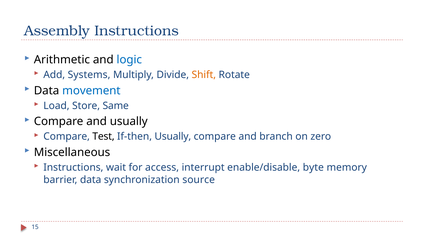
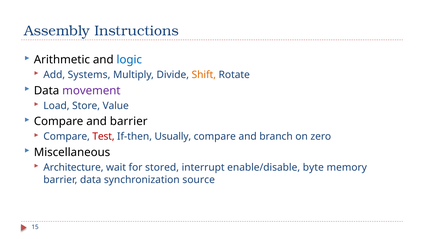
movement colour: blue -> purple (91, 90)
Same: Same -> Value (116, 106)
and usually: usually -> barrier (129, 121)
Test colour: black -> red (103, 136)
Instructions: Instructions -> Architecture (73, 167)
access: access -> stored (162, 167)
